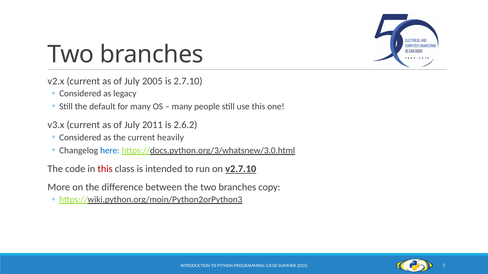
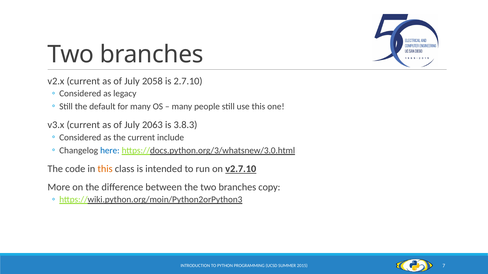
2005: 2005 -> 2058 (152, 81)
2011: 2011 -> 2063 (152, 125)
2.6.2: 2.6.2 -> 3.8.3 (185, 125)
heavily: heavily -> include (171, 138)
this colour: red -> orange (105, 169)
